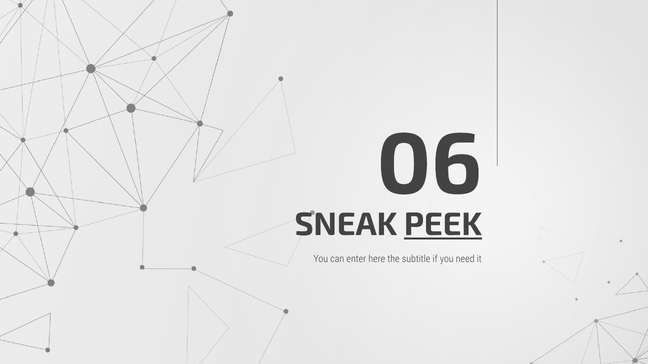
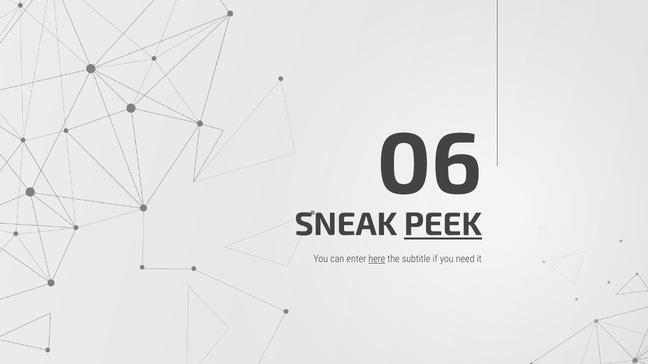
here underline: none -> present (377, 259)
